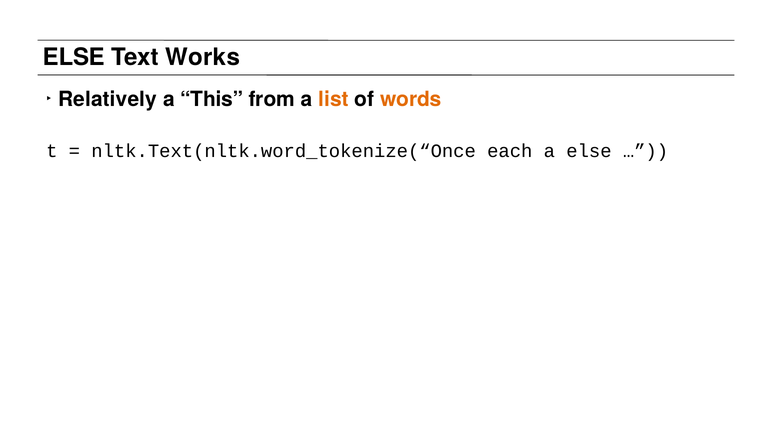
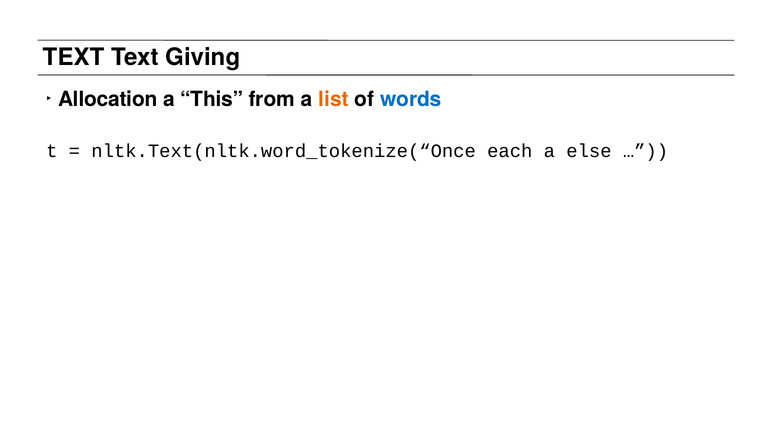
ELSE: ELSE -> TEXT (74, 57)
Works: Works -> Giving (203, 57)
Relatively: Relatively -> Allocation (108, 99)
words colour: orange -> blue (411, 99)
